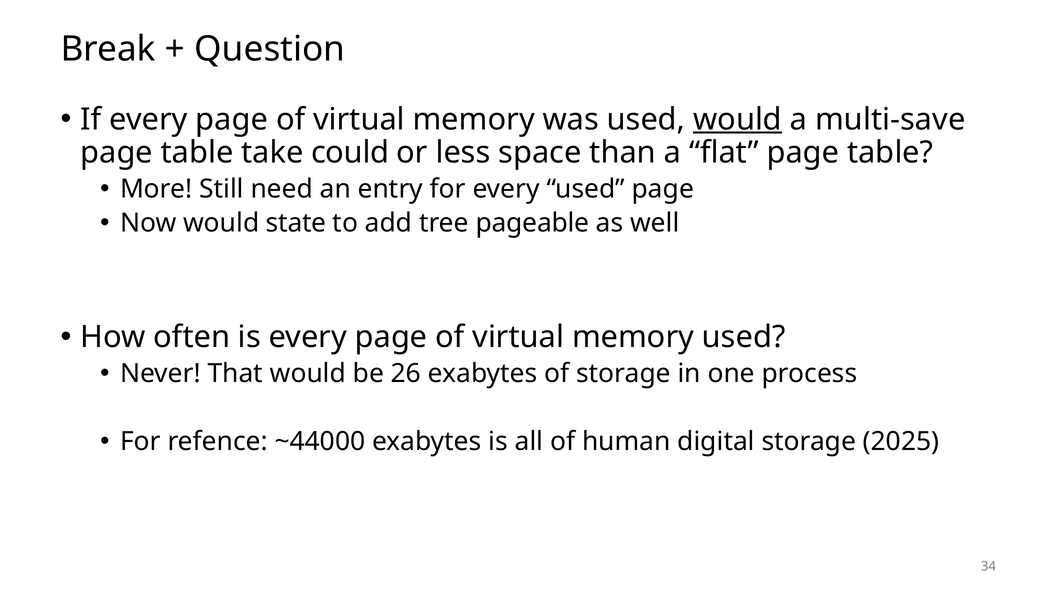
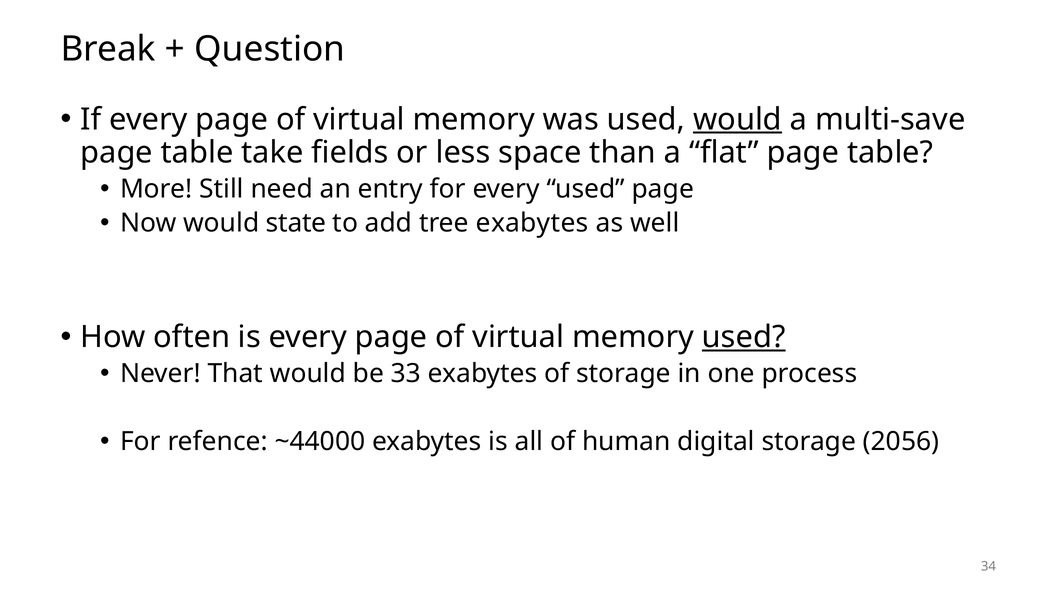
could: could -> fields (350, 153)
tree pageable: pageable -> exabytes (532, 223)
used underline: none -> present (744, 338)
26: 26 -> 33 (406, 374)
2025: 2025 -> 2056 (901, 442)
